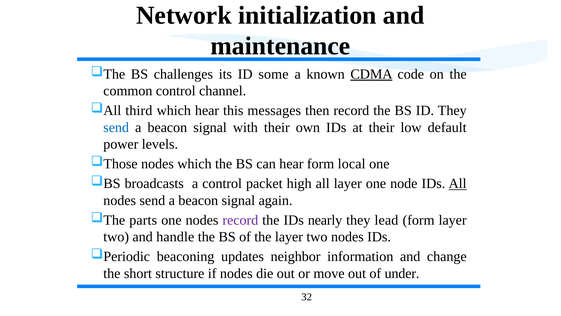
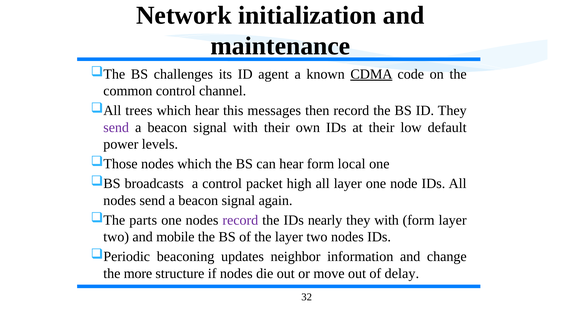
some: some -> agent (274, 74)
third: third -> trees (139, 110)
send colour: blue -> purple (116, 127)
All underline: present -> none (458, 183)
they lead: lead -> with (387, 220)
handle: handle -> mobile (175, 237)
short: short -> more (138, 273)
under: under -> delay (402, 273)
